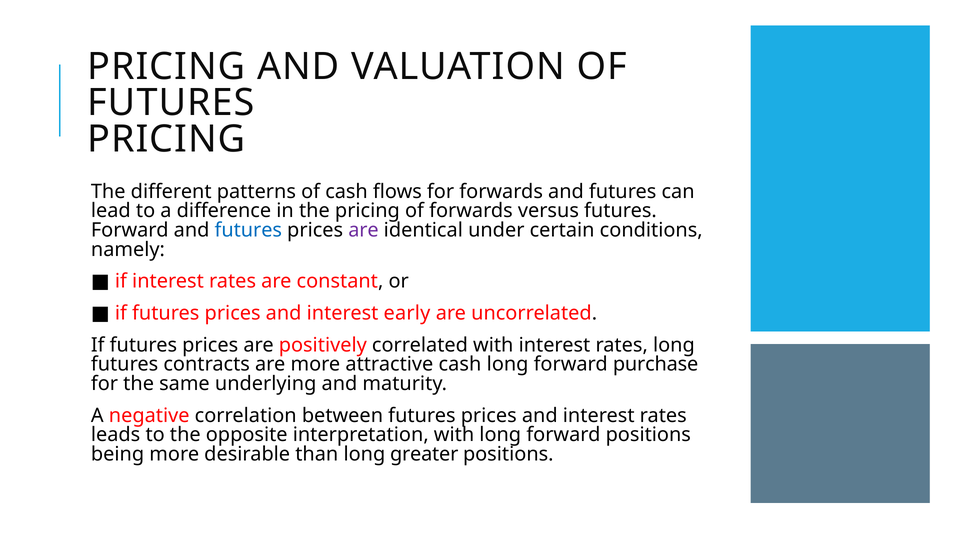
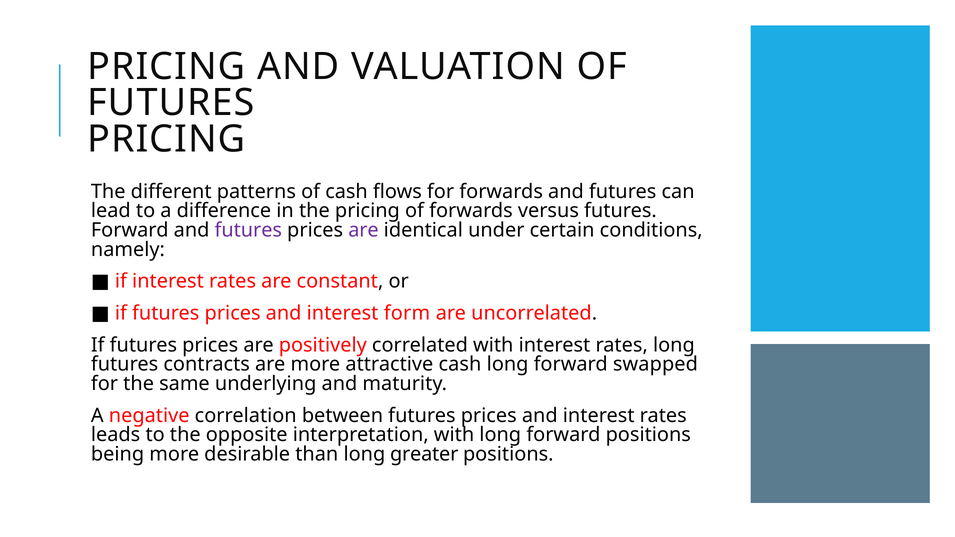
futures colour: blue -> purple (248, 230)
early: early -> form (407, 313)
purchase: purchase -> swapped (655, 364)
